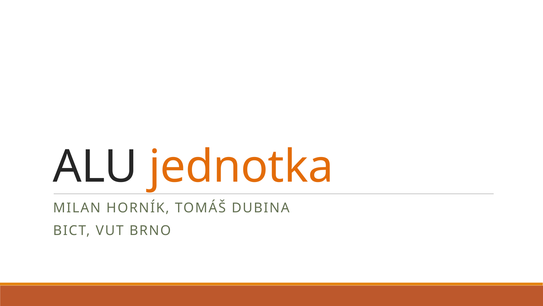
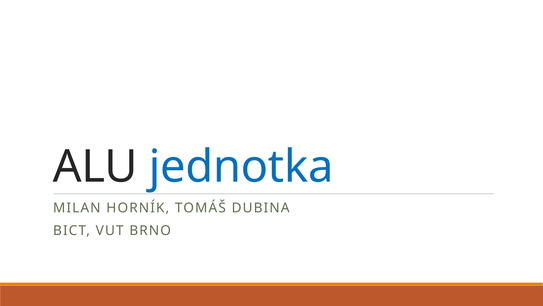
jednotka colour: orange -> blue (241, 166)
